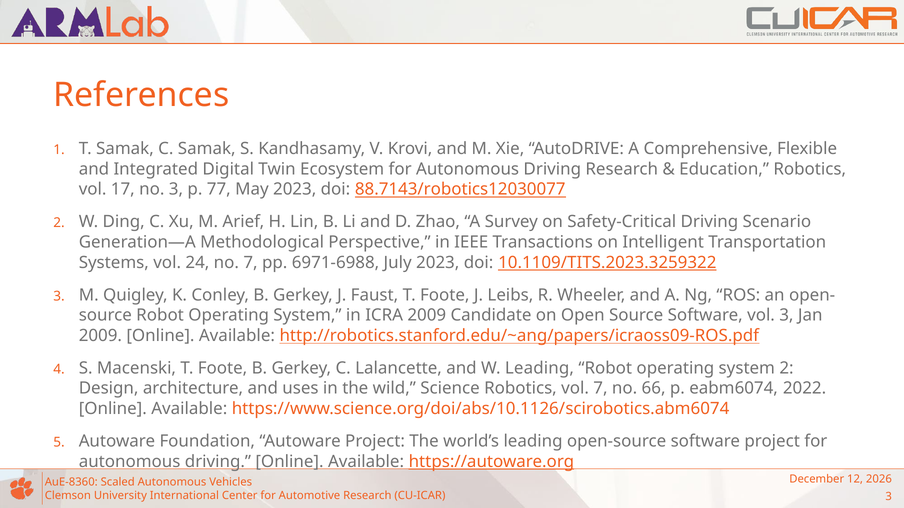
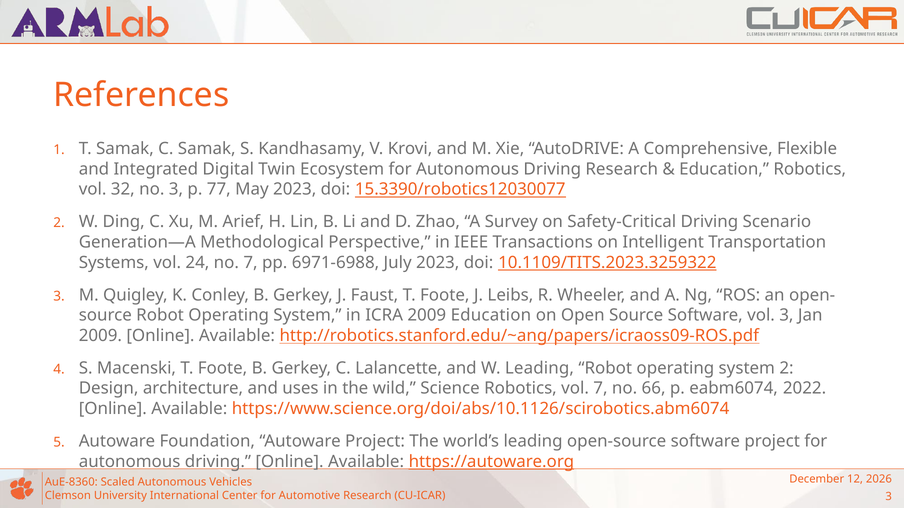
17: 17 -> 32 (123, 190)
88.7143/robotics12030077: 88.7143/robotics12030077 -> 15.3390/robotics12030077 (460, 190)
2009 Candidate: Candidate -> Education (491, 316)
